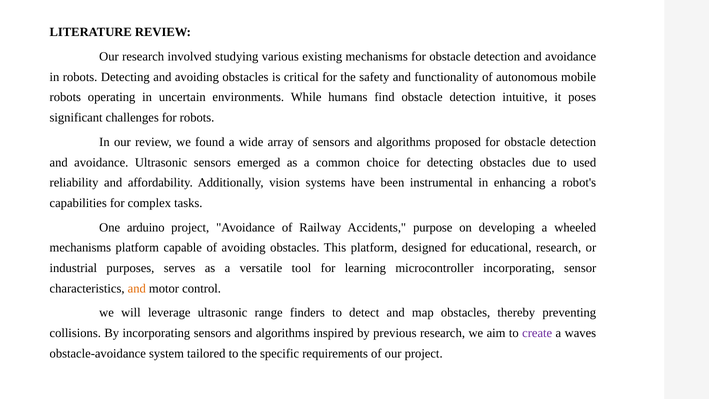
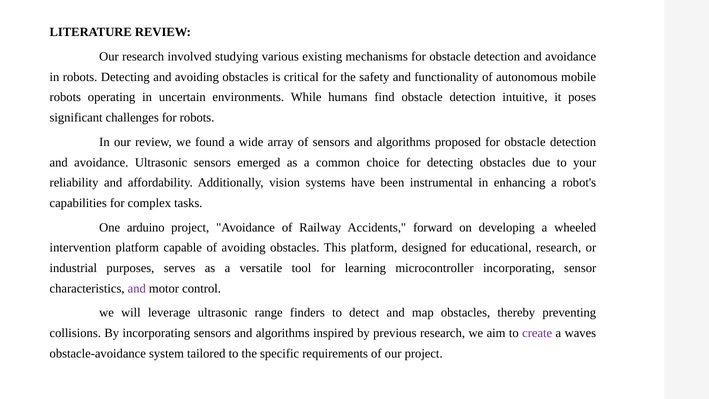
used: used -> your (585, 162)
purpose: purpose -> forward (433, 227)
mechanisms: mechanisms -> intervention (80, 248)
and colour: orange -> purple (137, 288)
